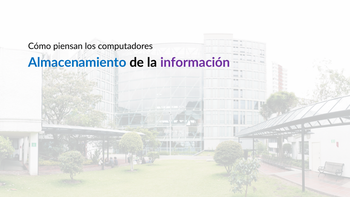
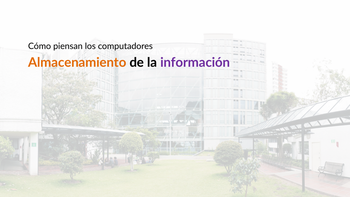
Almacenamiento colour: blue -> orange (77, 62)
